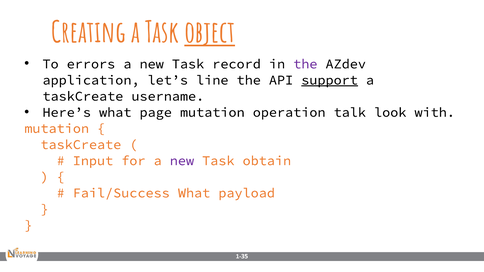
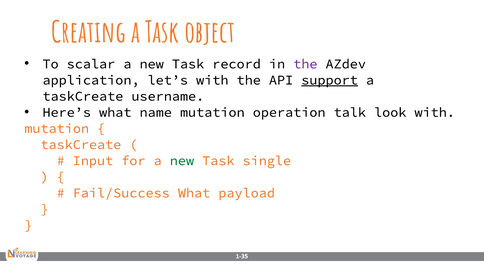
object underline: present -> none (210, 33)
errors: errors -> scalar (91, 64)
let’s line: line -> with (212, 80)
page: page -> name (156, 112)
new colour: purple -> green (182, 161)
obtain: obtain -> single (267, 161)
